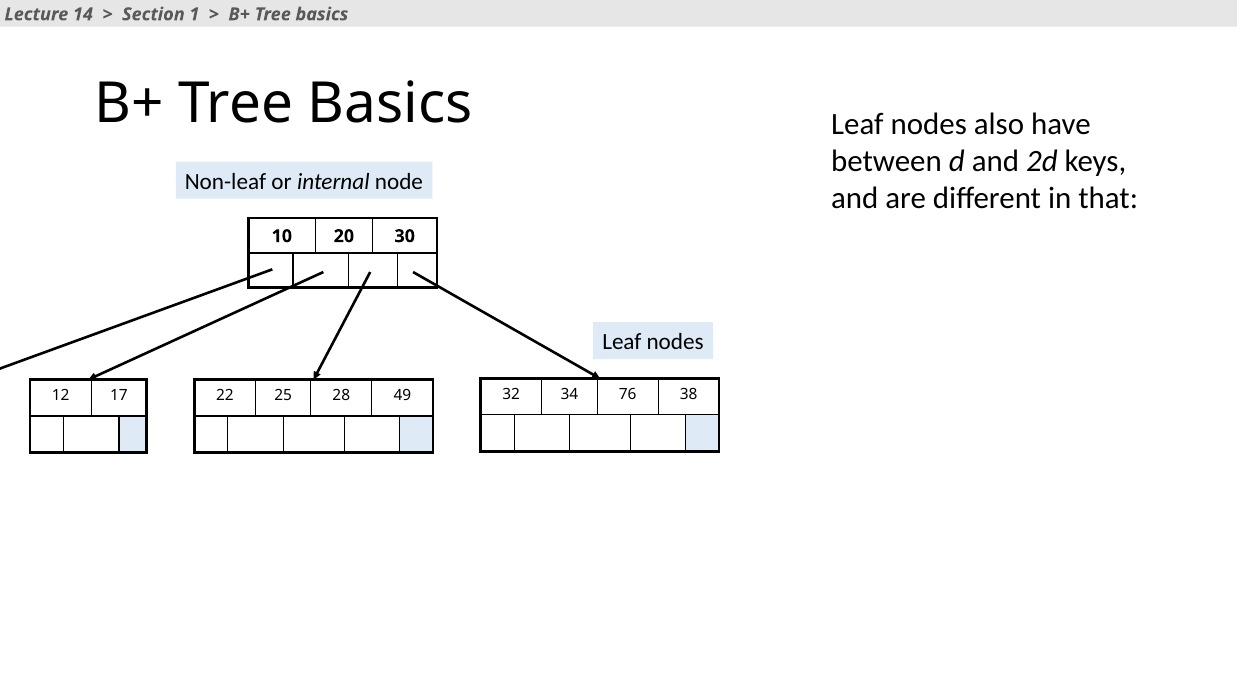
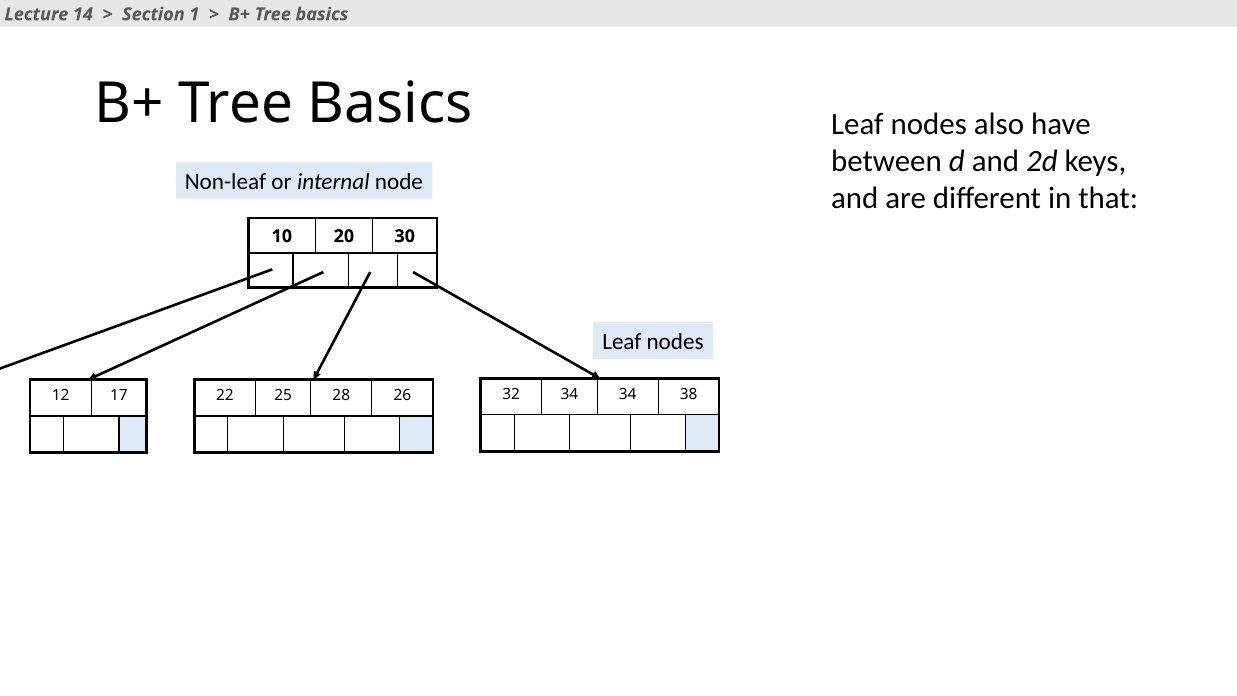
34 76: 76 -> 34 (628, 394)
49: 49 -> 26 (402, 396)
